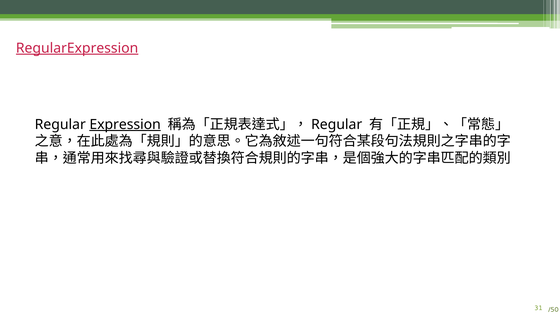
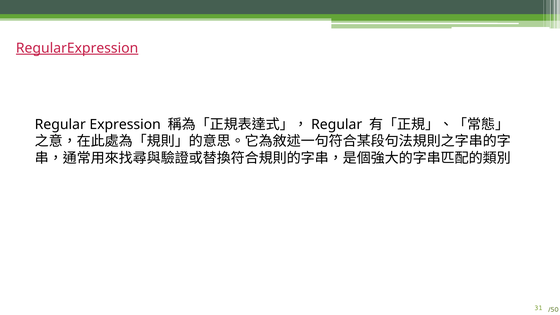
Expression underline: present -> none (125, 125)
